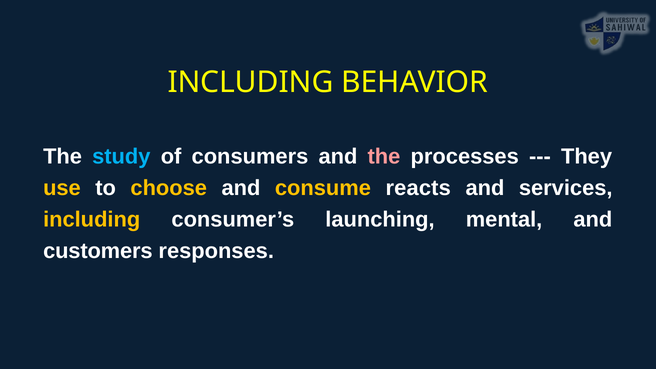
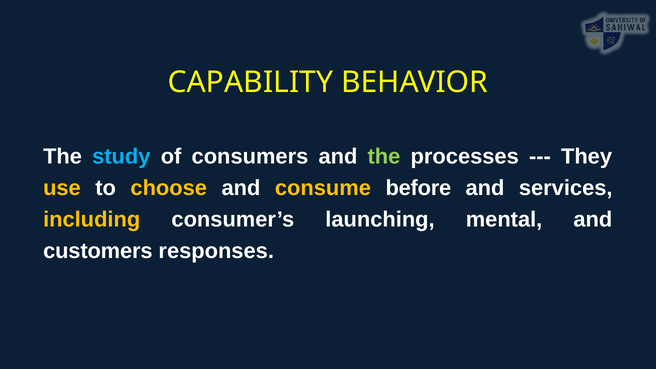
INCLUDING: INCLUDING -> CAPABILITY (250, 82)
the colour: pink -> light green (384, 157)
reacts: reacts -> before (418, 188)
